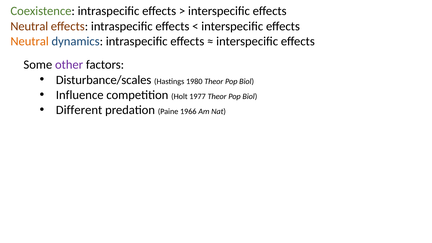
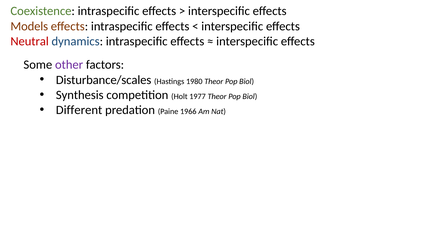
Neutral: Neutral -> Models (29, 26)
Neutral colour: orange -> red (30, 41)
Influence: Influence -> Synthesis (80, 95)
